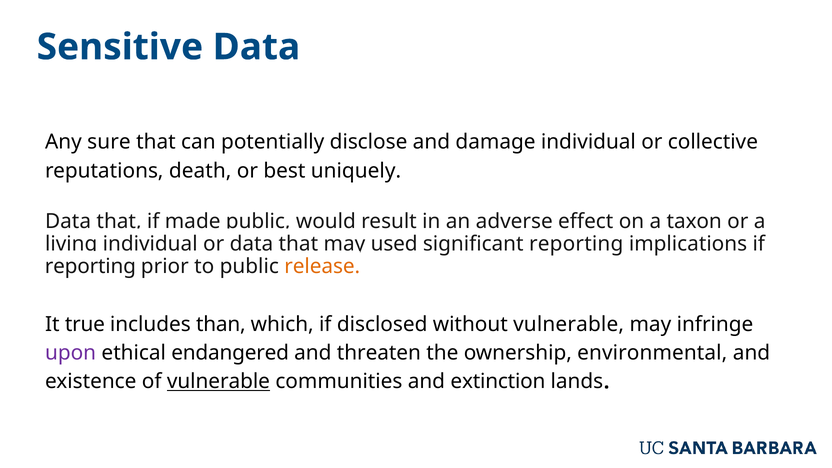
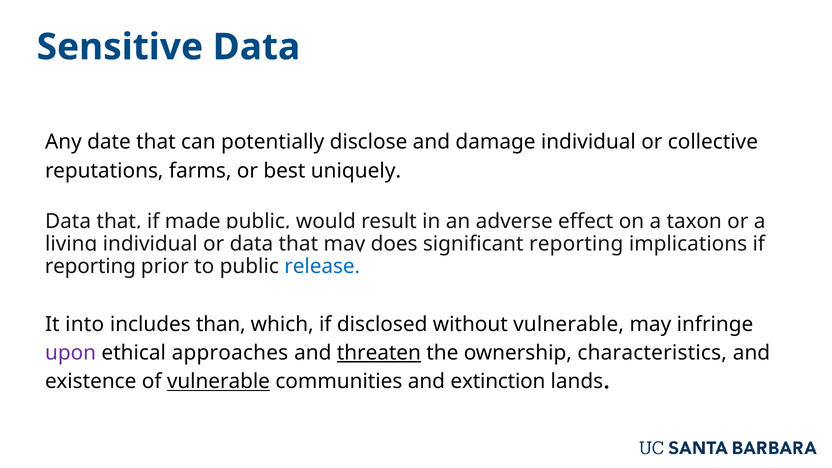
sure: sure -> date (109, 142)
death: death -> farms (200, 171)
used: used -> does (394, 244)
release colour: orange -> blue (322, 267)
true: true -> into (85, 324)
endangered: endangered -> approaches (230, 353)
threaten underline: none -> present (379, 353)
environmental: environmental -> characteristics (652, 353)
